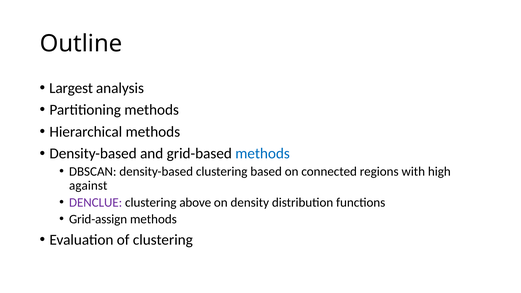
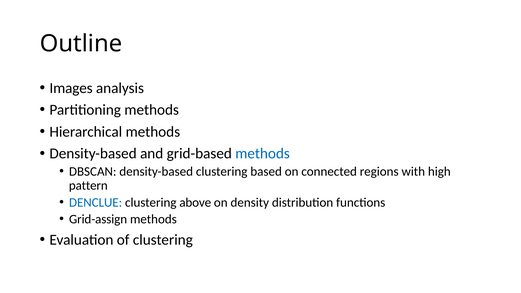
Largest: Largest -> Images (71, 88)
against: against -> pattern (88, 186)
DENCLUE colour: purple -> blue (96, 202)
